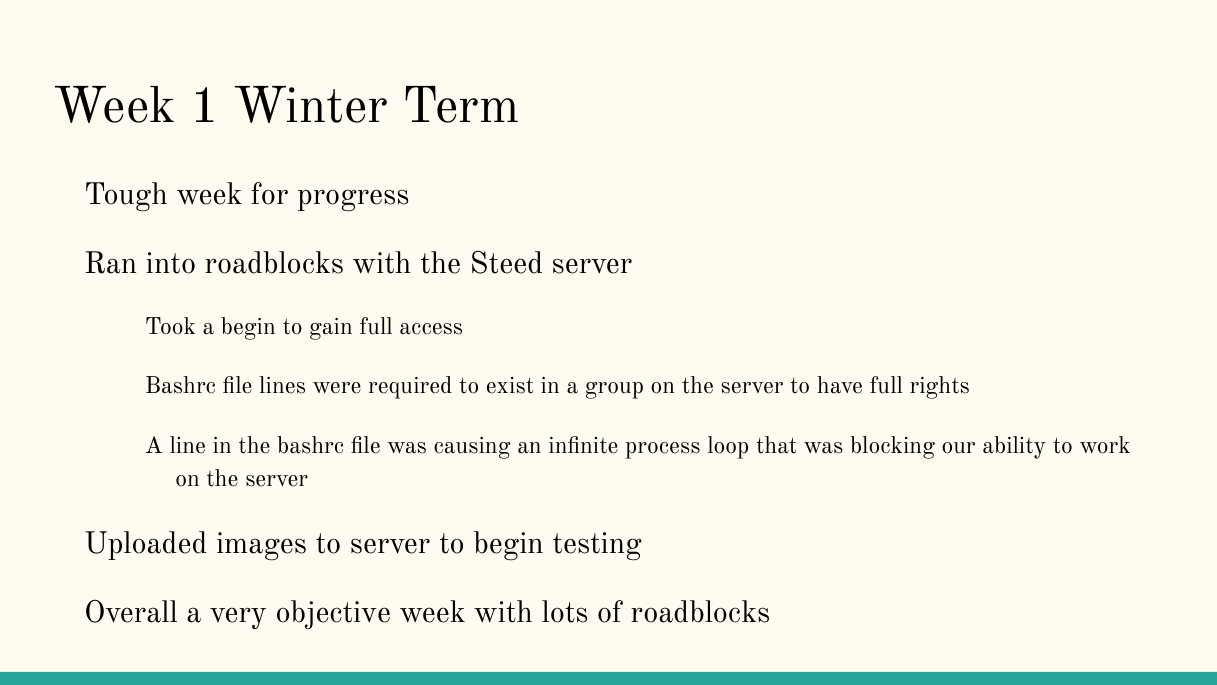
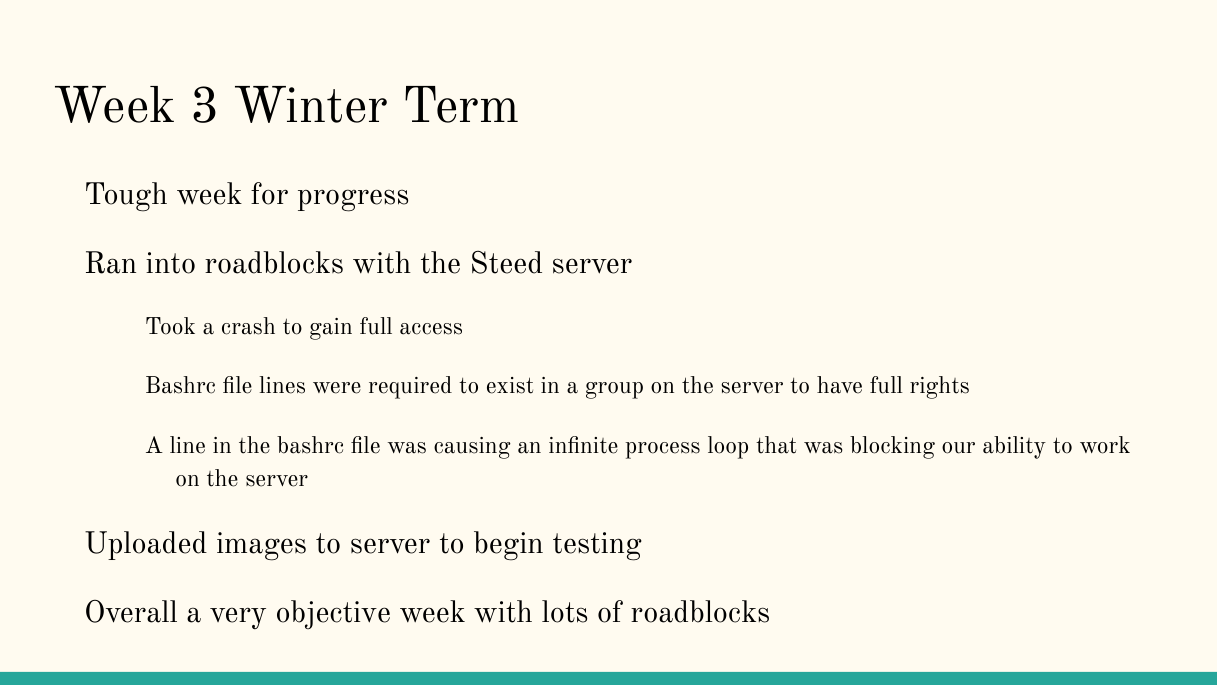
1: 1 -> 3 (205, 105)
a begin: begin -> crash (248, 326)
